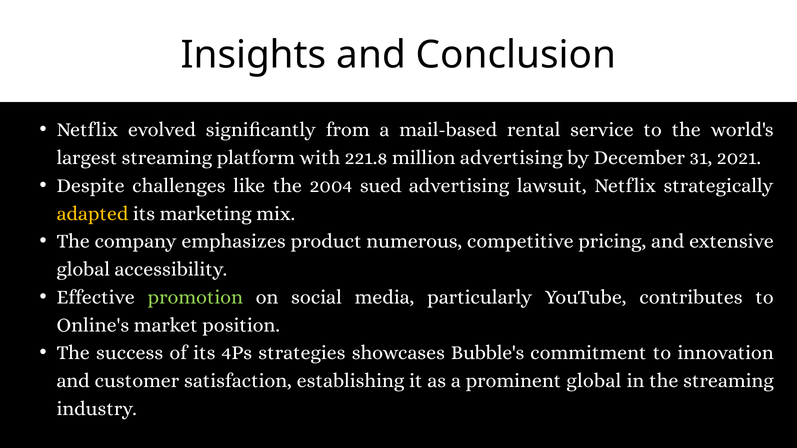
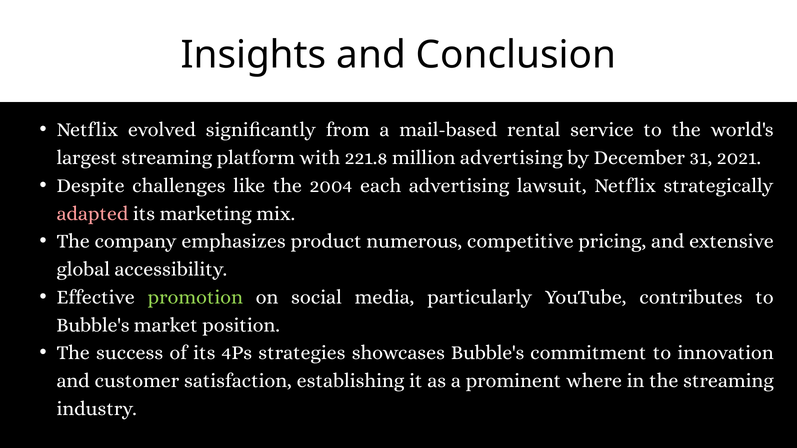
sued: sued -> each (381, 186)
adapted colour: yellow -> pink (93, 214)
Online's: Online's -> Bubble's (93, 325)
prominent global: global -> where (594, 381)
